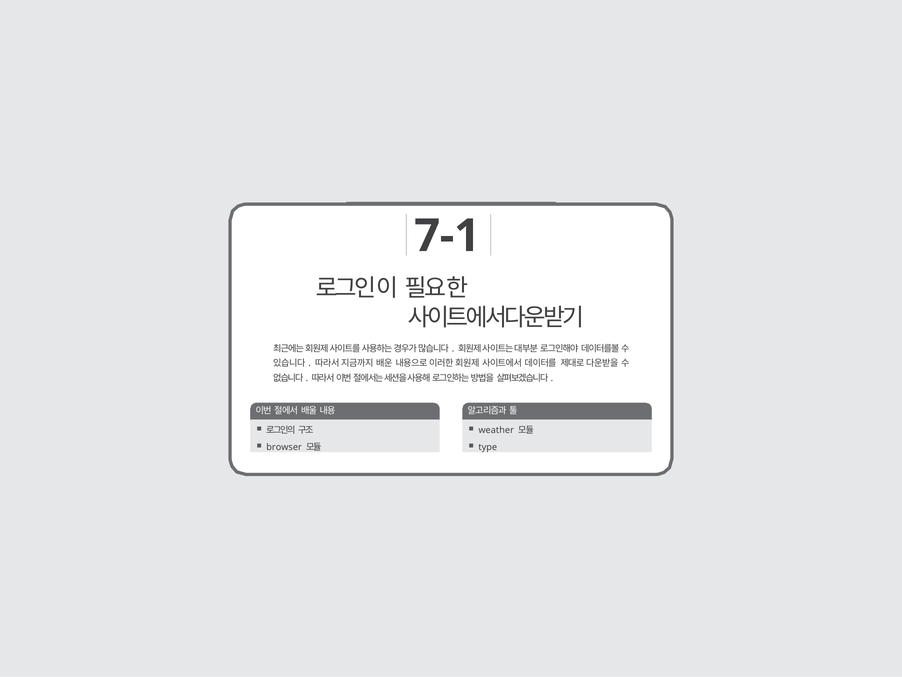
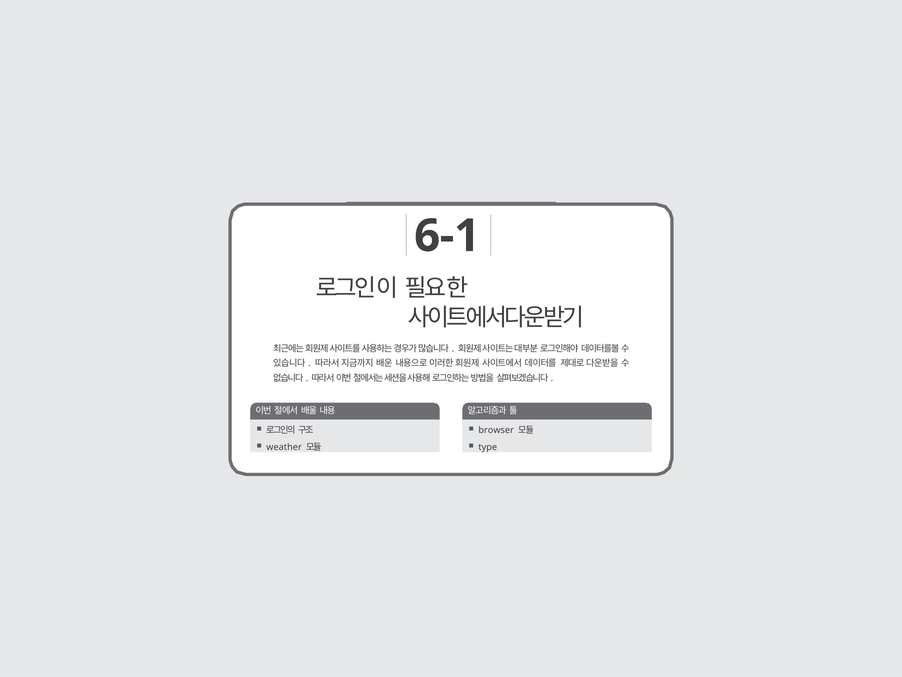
7-1: 7-1 -> 6-1 (447, 236)
weather: weather -> browser (496, 430)
browser: browser -> weather (284, 447)
